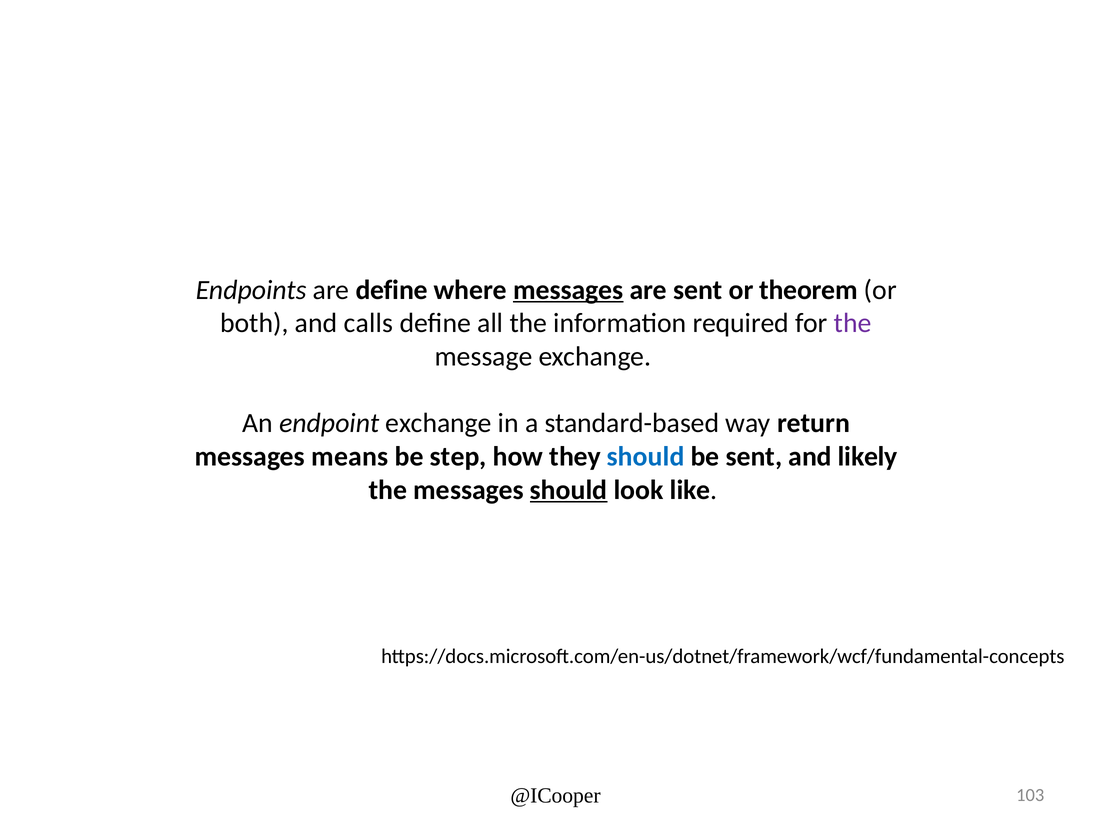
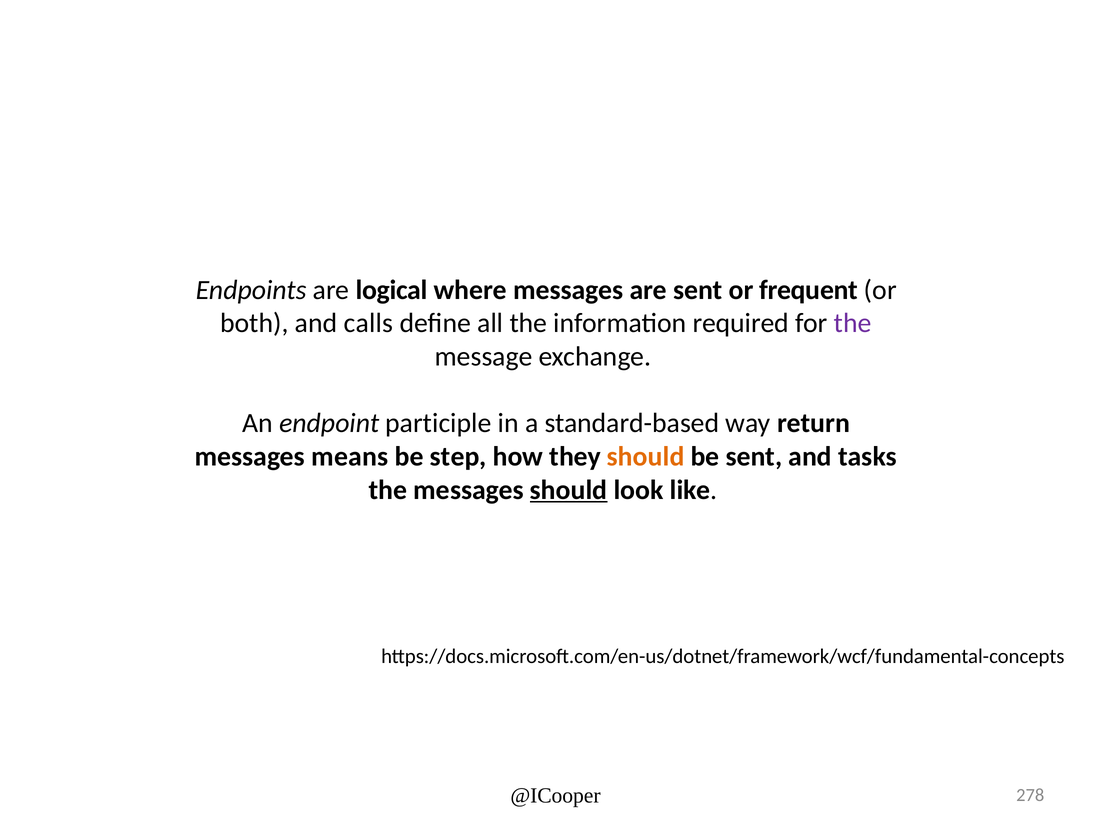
are define: define -> logical (392, 290)
messages underline: present -> none (568, 290)
theorem: theorem -> frequent (809, 290)
endpoint exchange: exchange -> participle (438, 423)
should colour: blue -> orange (646, 457)
likely: likely -> tasks (868, 457)
103: 103 -> 278 (1030, 796)
